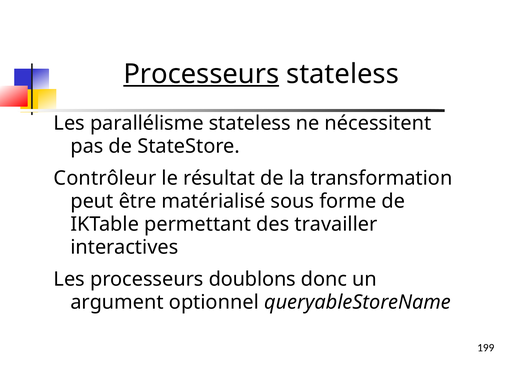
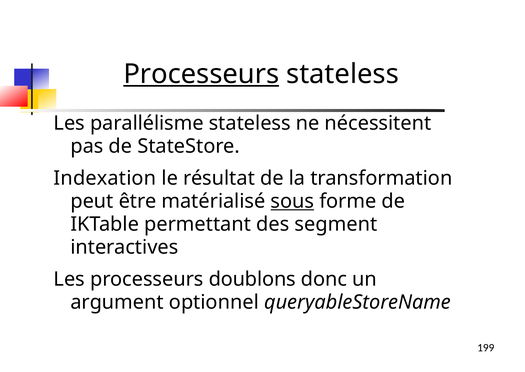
Contrôleur: Contrôleur -> Indexation (105, 178)
sous underline: none -> present (292, 201)
travailler: travailler -> segment (336, 224)
